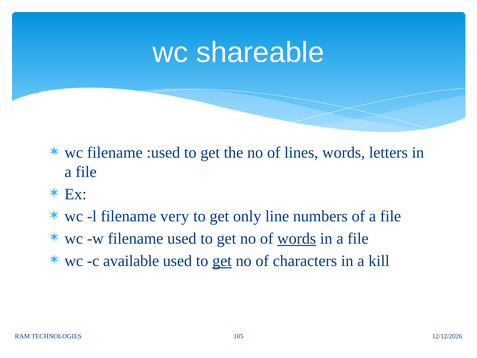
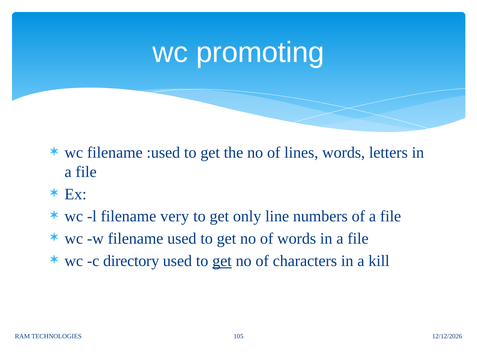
shareable: shareable -> promoting (260, 52)
words underline: present -> none (297, 238)
available: available -> directory (131, 261)
